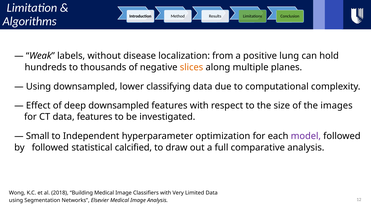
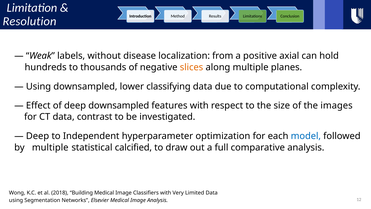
Algorithms: Algorithms -> Resolution (30, 21)
lung: lung -> axial (289, 56)
data features: features -> contrast (95, 117)
Small: Small -> Deep (38, 136)
model colour: purple -> blue (306, 136)
by followed: followed -> multiple (50, 147)
